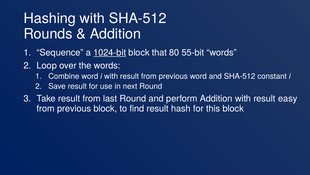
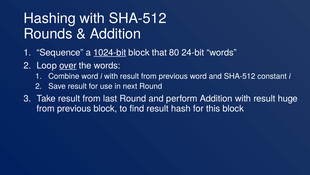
55-bit: 55-bit -> 24-bit (193, 52)
over underline: none -> present (68, 65)
easy: easy -> huge (288, 98)
